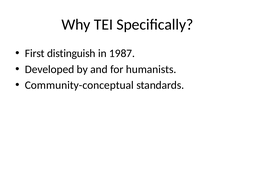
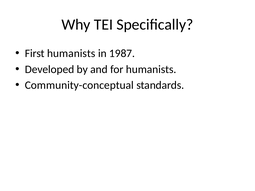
First distinguish: distinguish -> humanists (71, 53)
